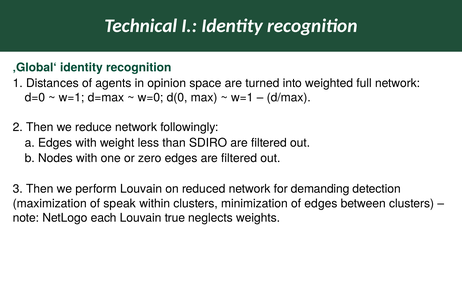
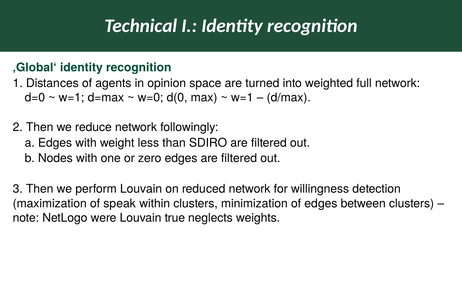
demanding: demanding -> willingness (320, 189)
each: each -> were (104, 218)
